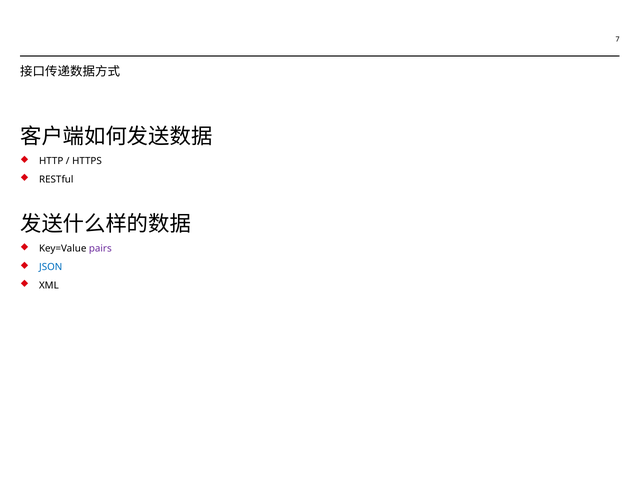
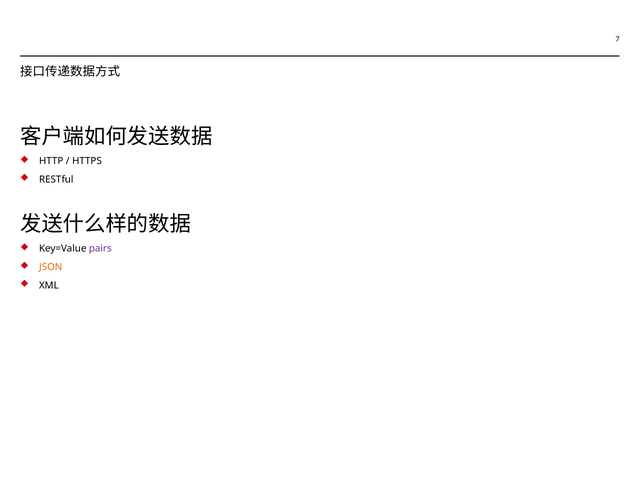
JSON colour: blue -> orange (51, 268)
